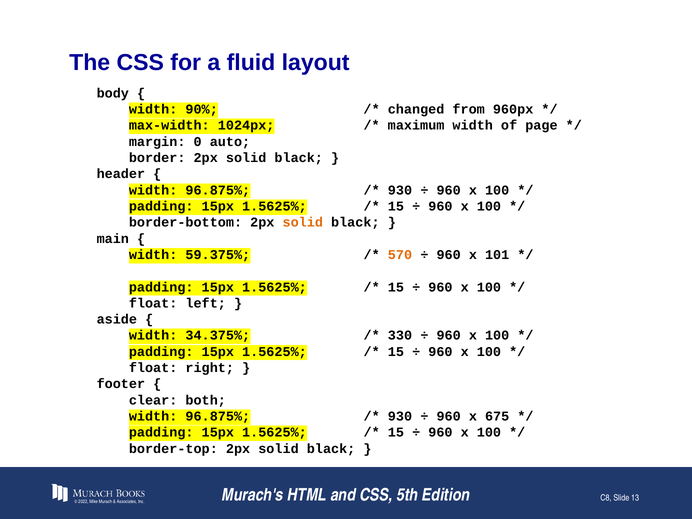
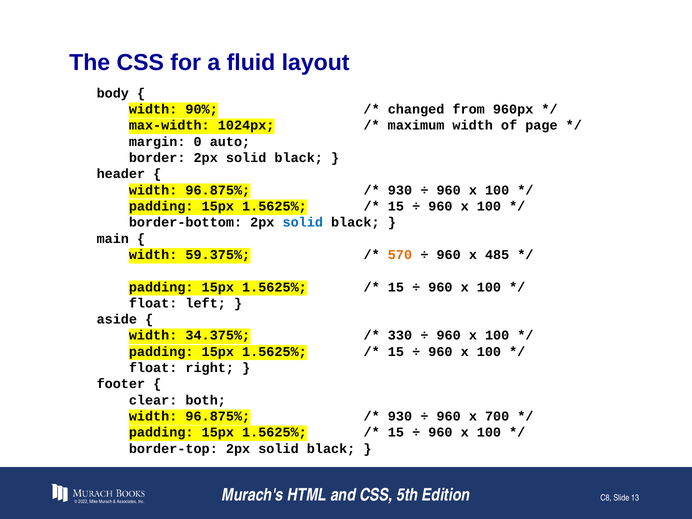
solid colour: orange -> blue (303, 222)
101: 101 -> 485 (497, 255)
675: 675 -> 700 (497, 416)
